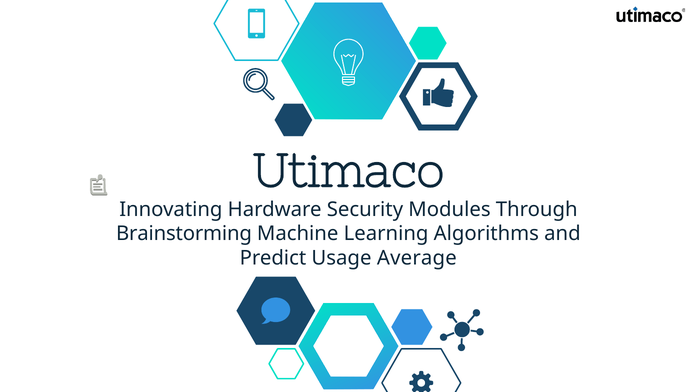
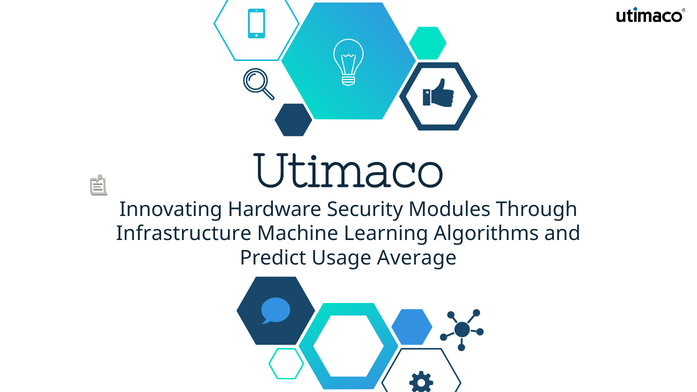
Brainstorming: Brainstorming -> Infrastructure (184, 234)
